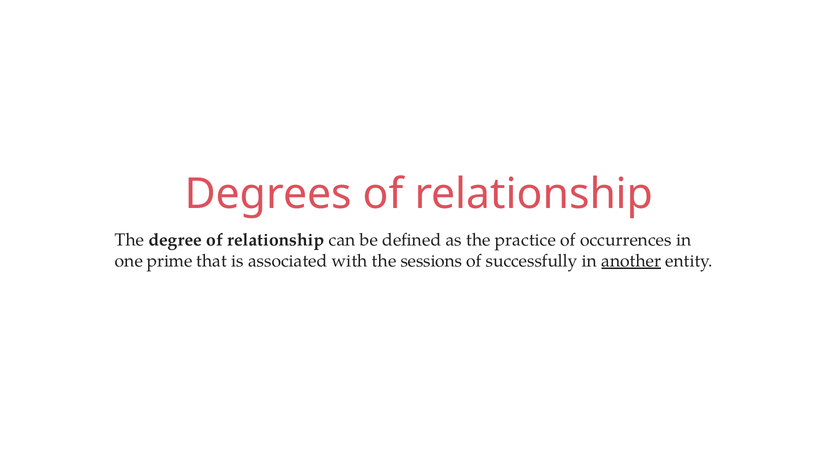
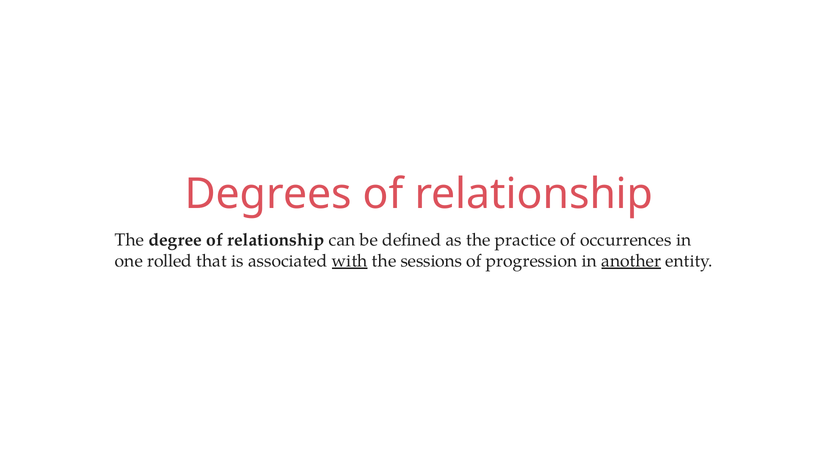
prime: prime -> rolled (170, 261)
with underline: none -> present (350, 261)
successfully: successfully -> progression (532, 261)
